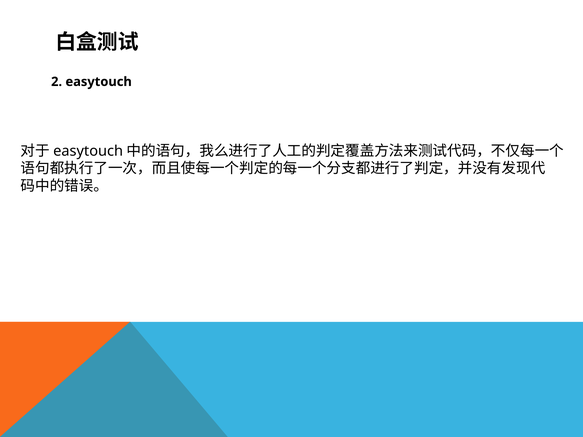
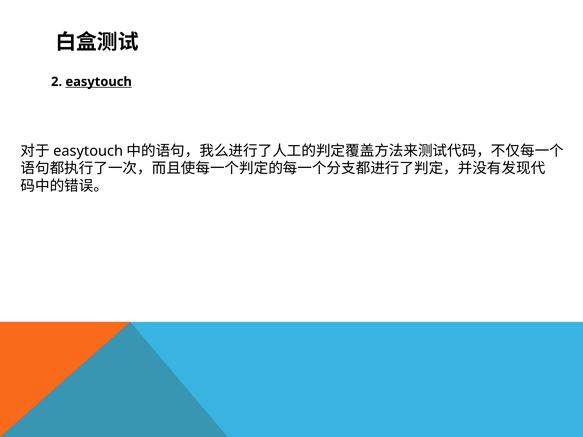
easytouch underline: none -> present (99, 82)
